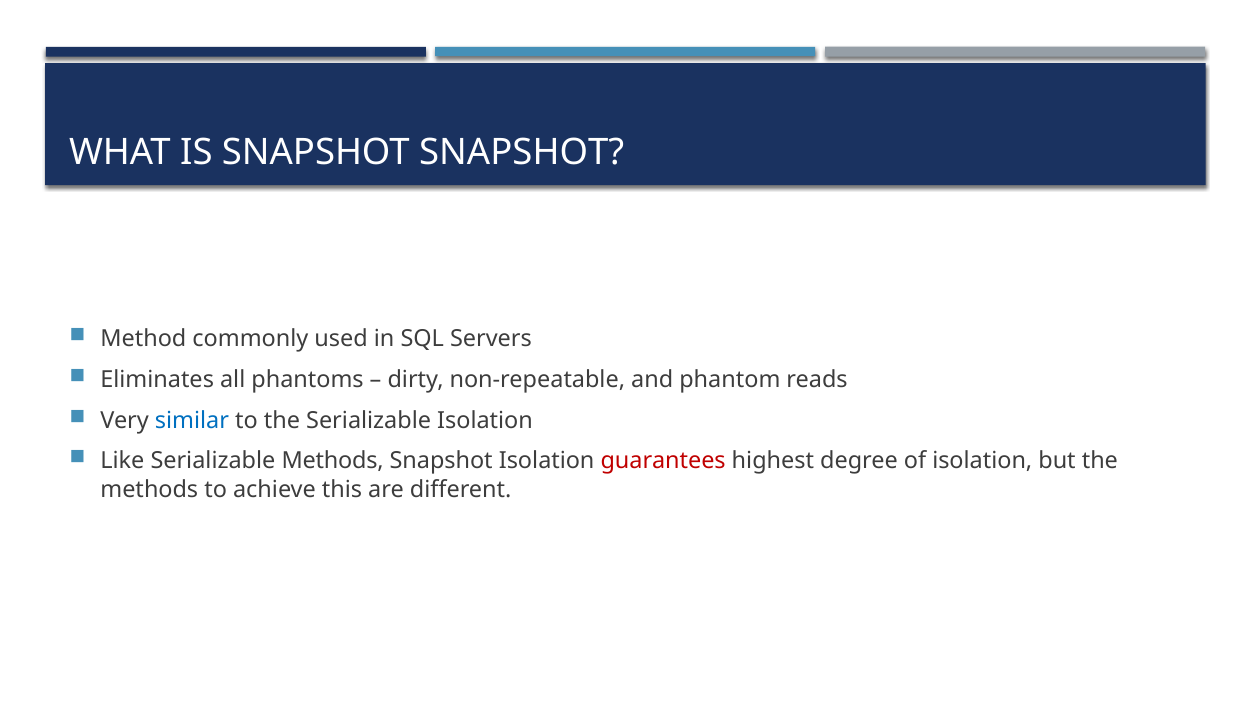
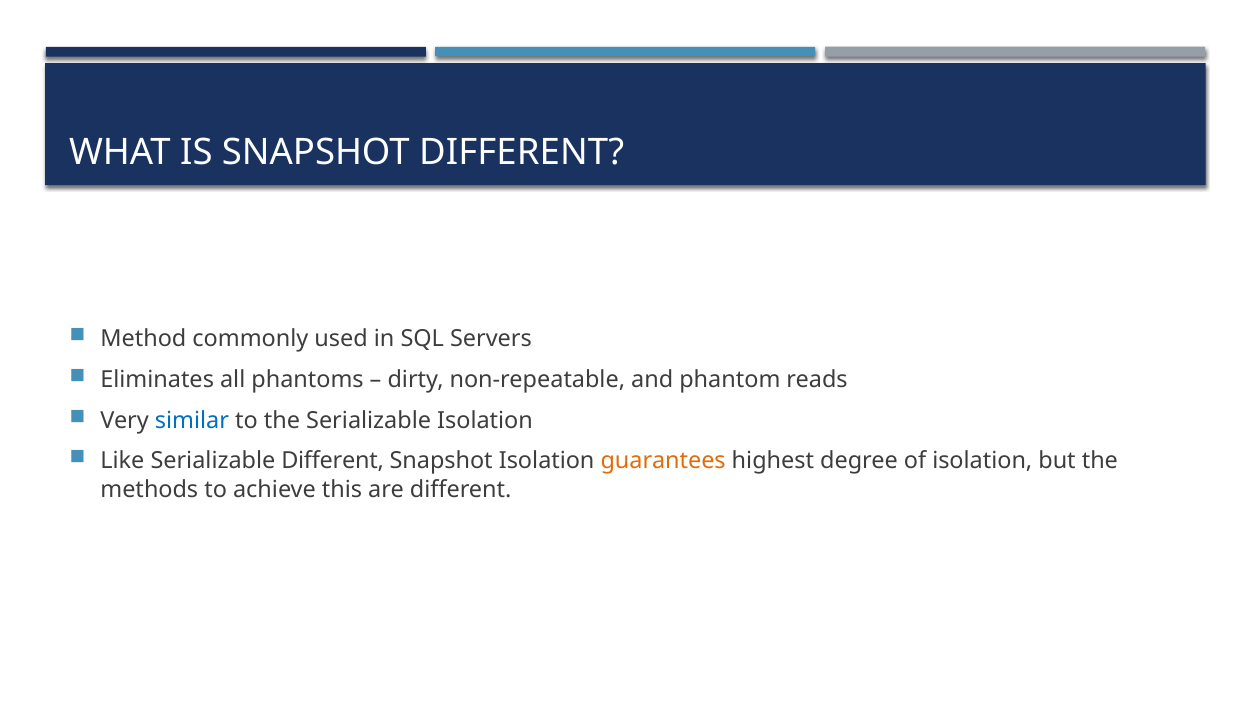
SNAPSHOT SNAPSHOT: SNAPSHOT -> DIFFERENT (522, 152)
Serializable Methods: Methods -> Different (333, 461)
guarantees colour: red -> orange (663, 461)
